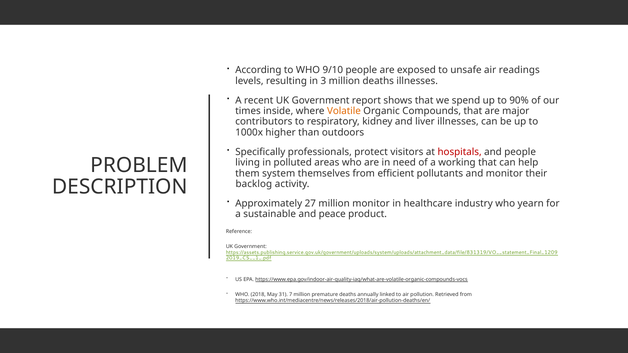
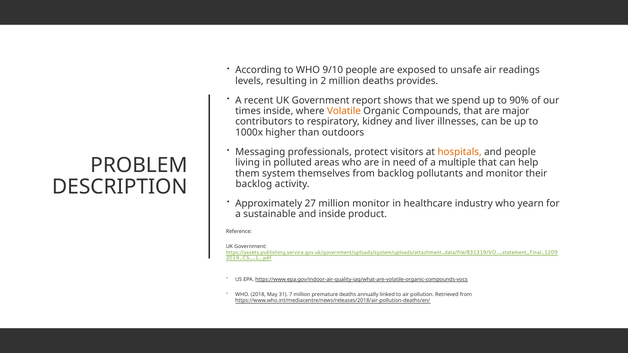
3: 3 -> 2 (323, 81)
deaths illnesses: illnesses -> provides (417, 81)
Specifically: Specifically -> Messaging (260, 152)
hospitals colour: red -> orange (460, 152)
working: working -> multiple (457, 163)
from efficient: efficient -> backlog (396, 173)
and peace: peace -> inside (332, 214)
